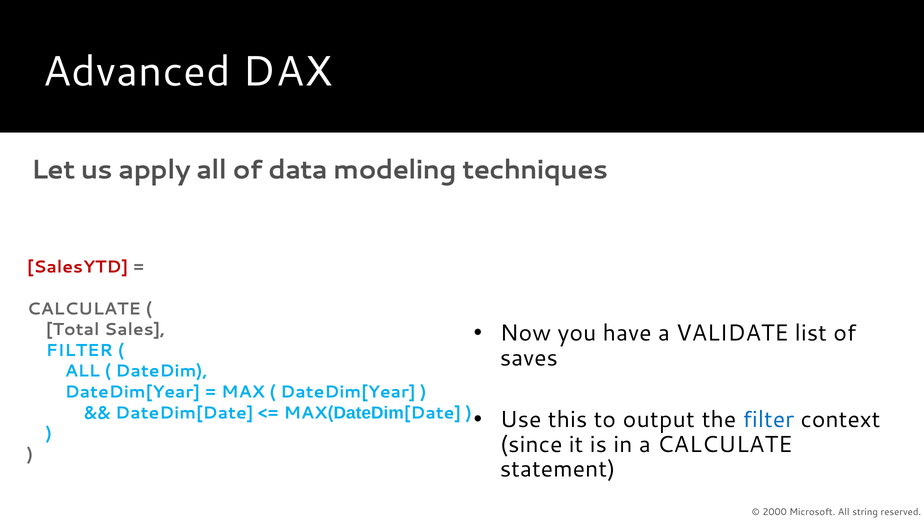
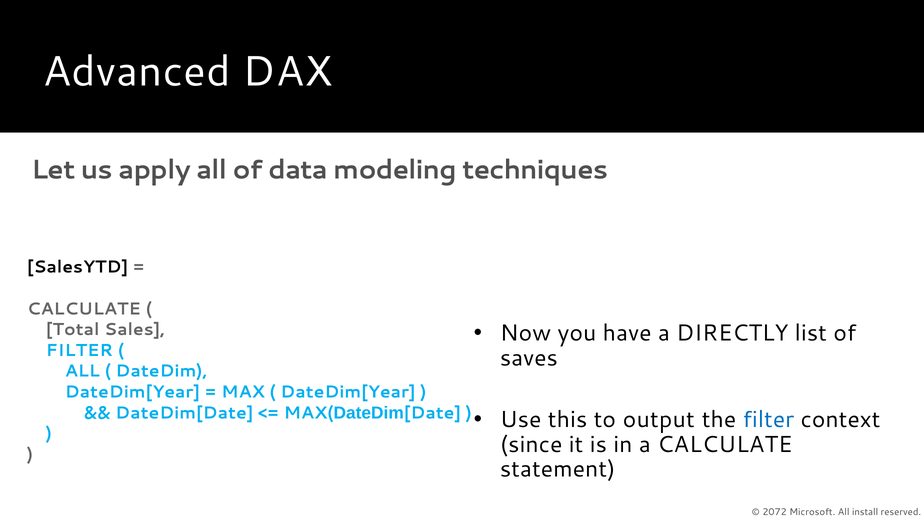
SalesYTD colour: red -> black (78, 267)
VALIDATE: VALIDATE -> DIRECTLY (732, 333)
2000: 2000 -> 2072 (775, 512)
string: string -> install (865, 512)
